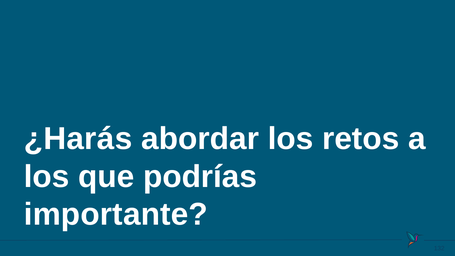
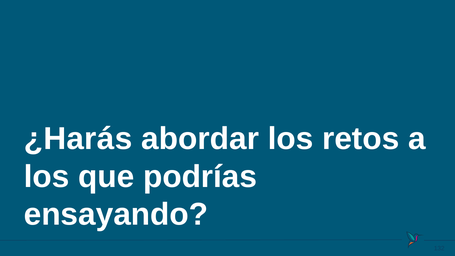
importante: importante -> ensayando (116, 214)
